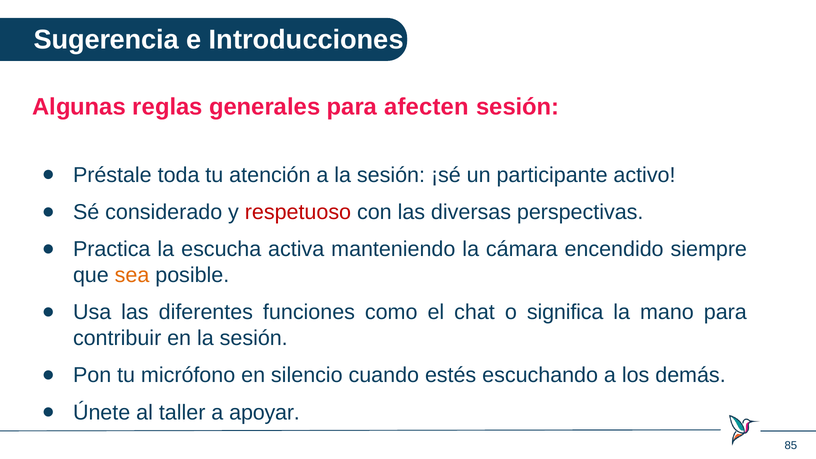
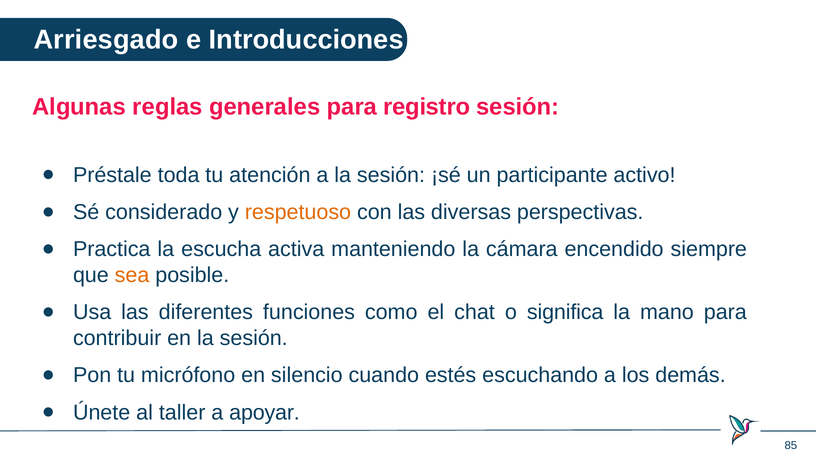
Sugerencia: Sugerencia -> Arriesgado (106, 40)
afecten: afecten -> registro (427, 107)
respetuoso colour: red -> orange (298, 212)
